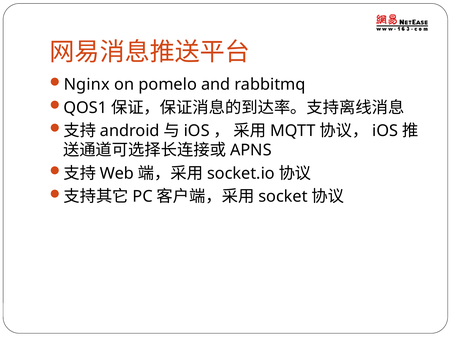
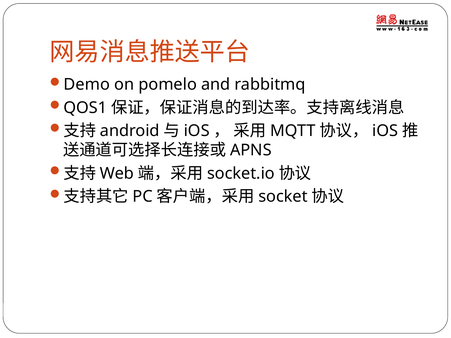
Nginx: Nginx -> Demo (87, 85)
